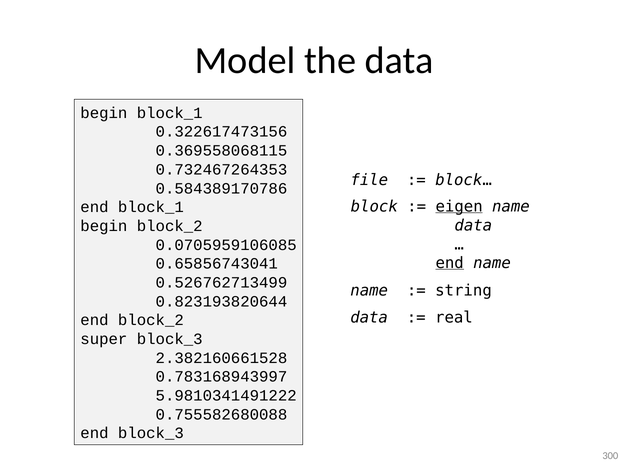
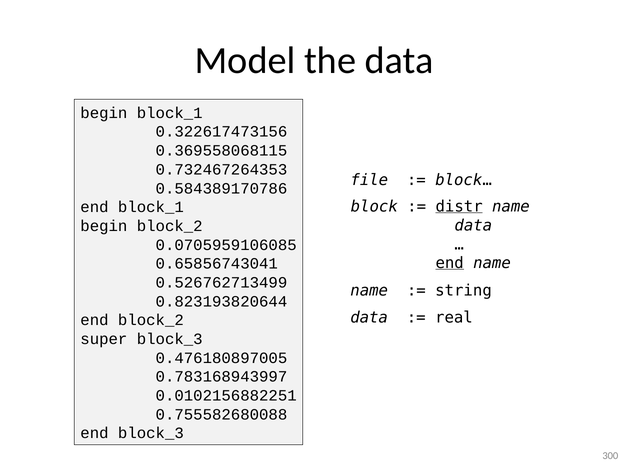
eigen: eigen -> distr (459, 206)
2.382160661528: 2.382160661528 -> 0.476180897005 (221, 357)
5.9810341491222: 5.9810341491222 -> 0.0102156882251 (226, 395)
